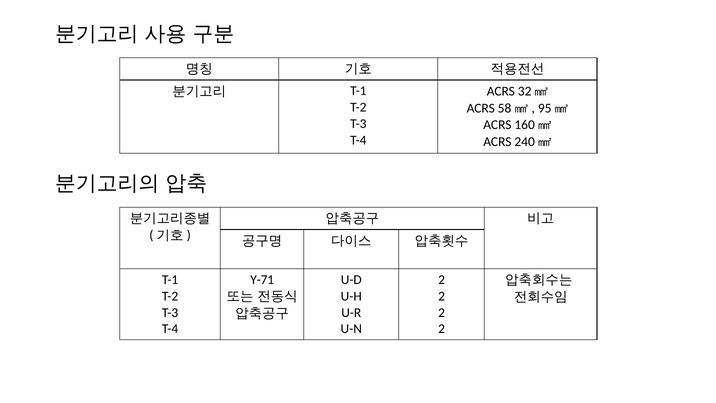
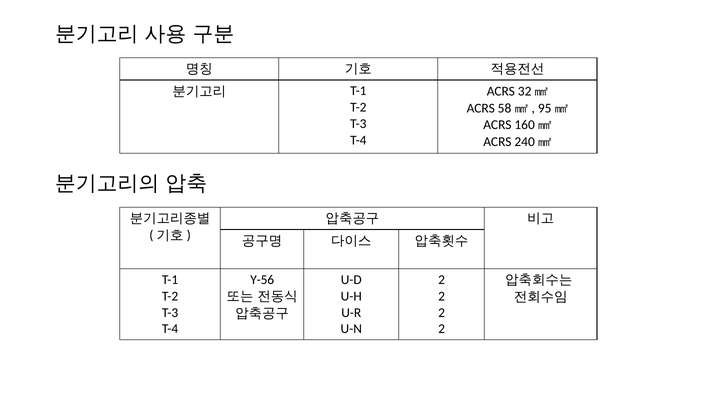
Y-71: Y-71 -> Y-56 (262, 280)
